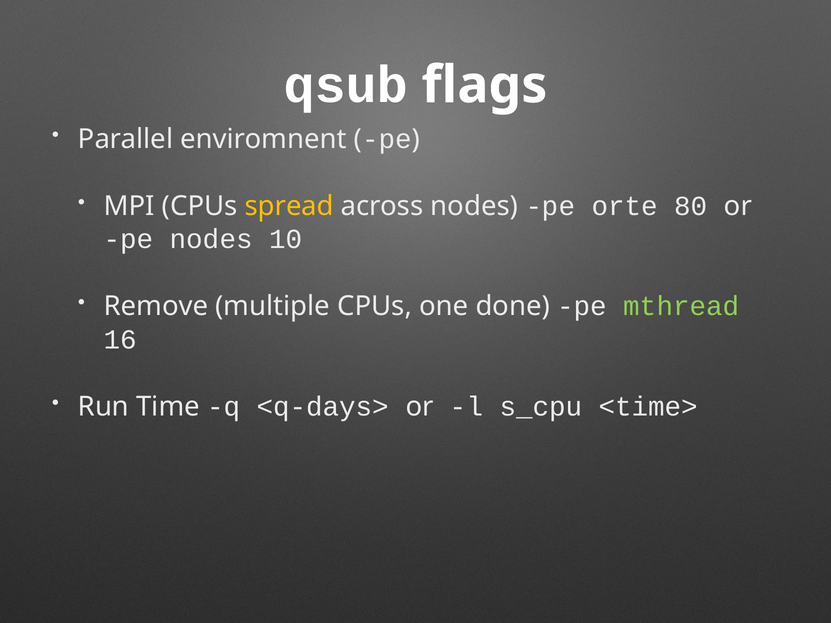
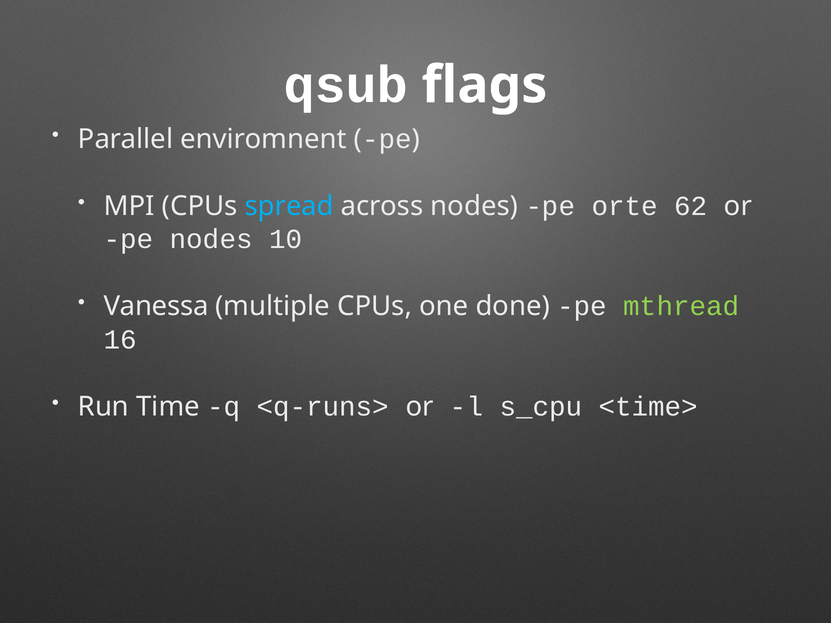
spread colour: yellow -> light blue (289, 206)
80: 80 -> 62 (691, 206)
Remove: Remove -> Vanessa (156, 306)
<q-days>: <q-days> -> <q-runs> (323, 407)
